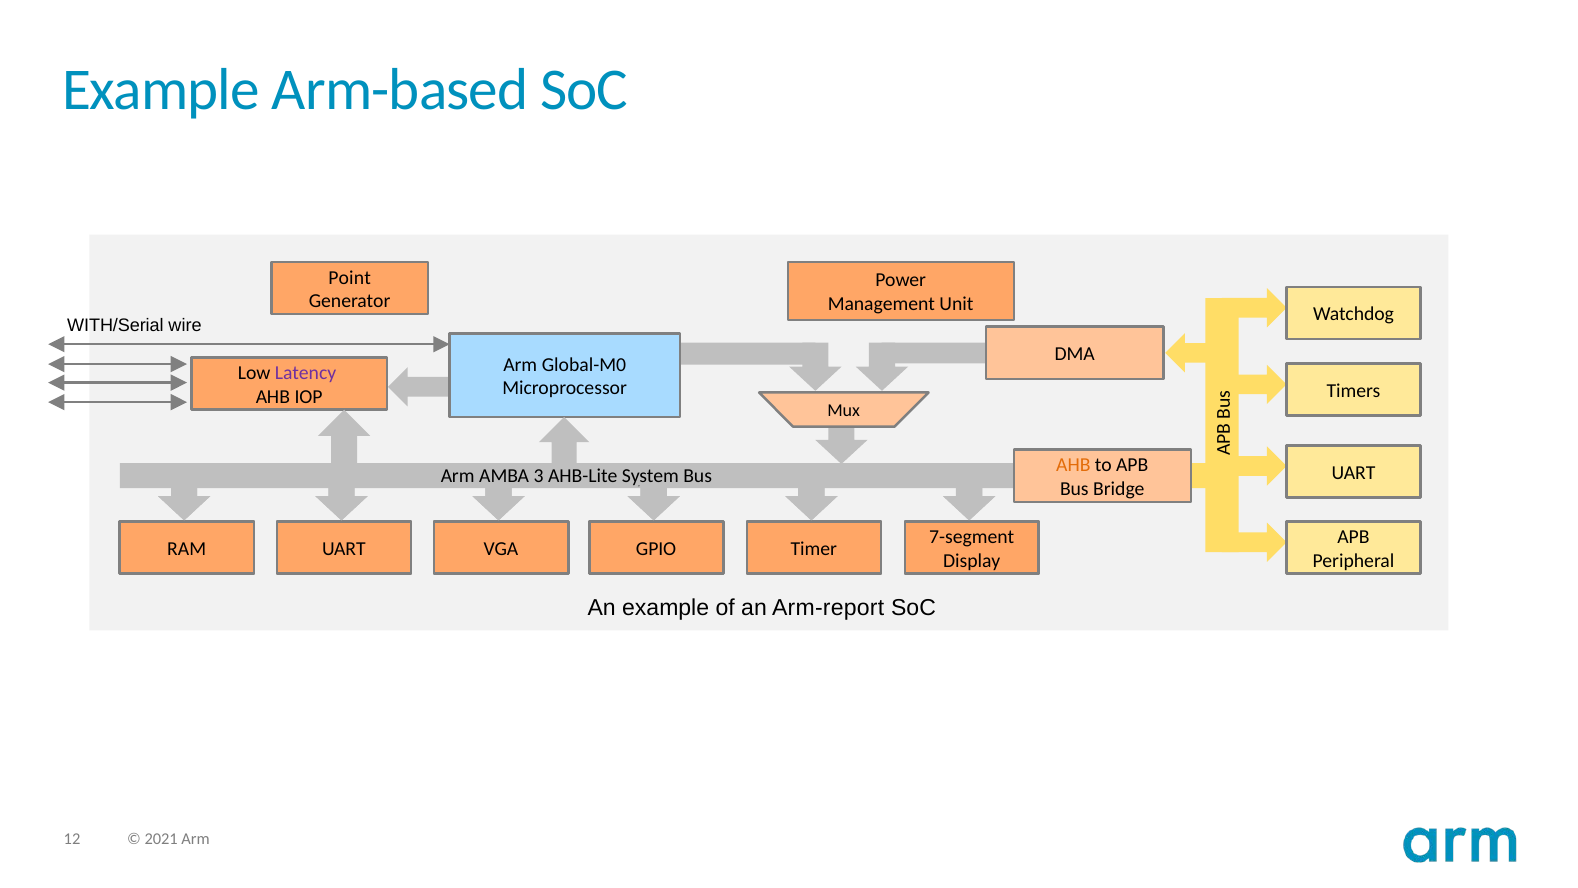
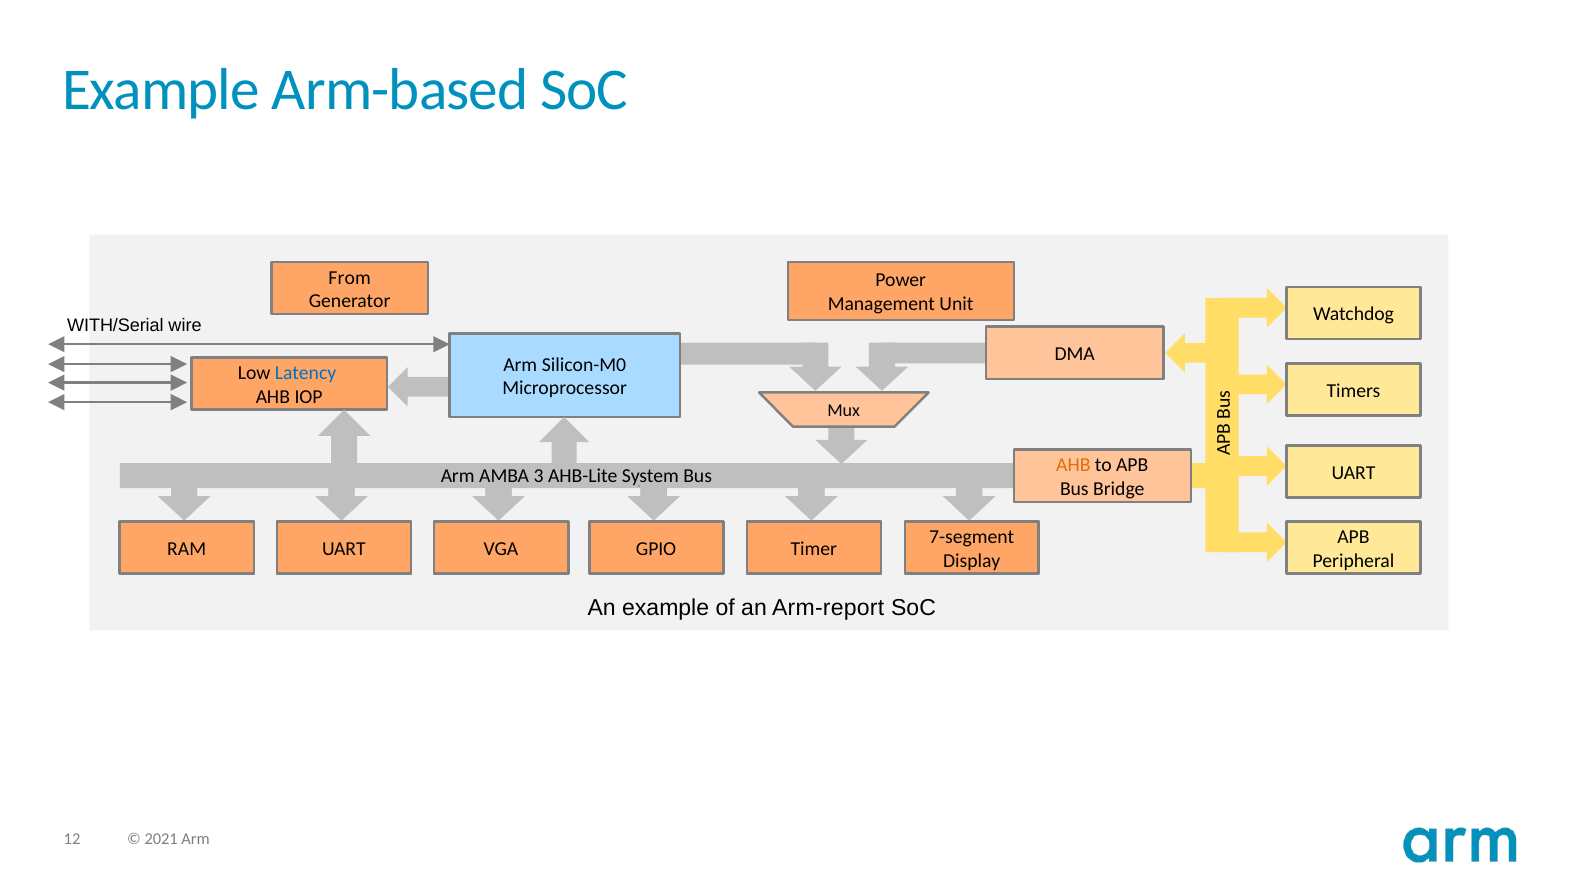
Point: Point -> From (350, 277)
Global-M0: Global-M0 -> Silicon-M0 (584, 364)
Latency colour: purple -> blue (306, 373)
